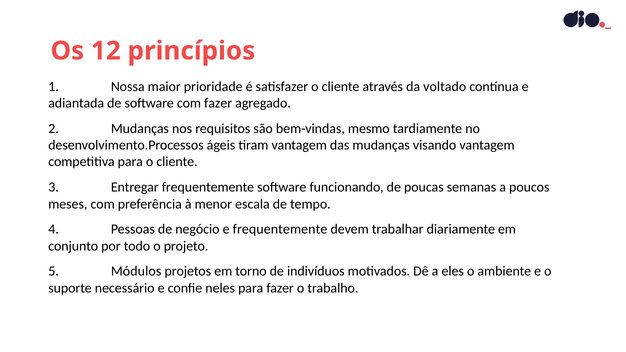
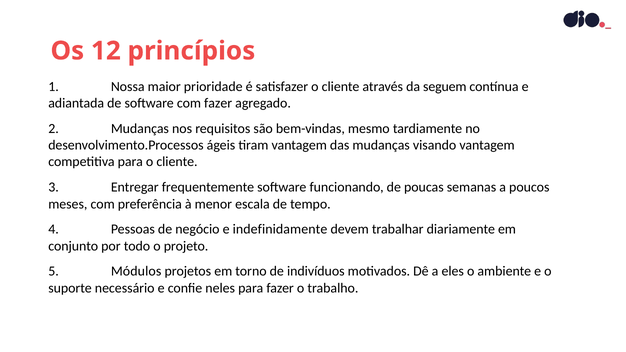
voltado: voltado -> seguem (445, 87)
e frequentemente: frequentemente -> indefinidamente (280, 229)
